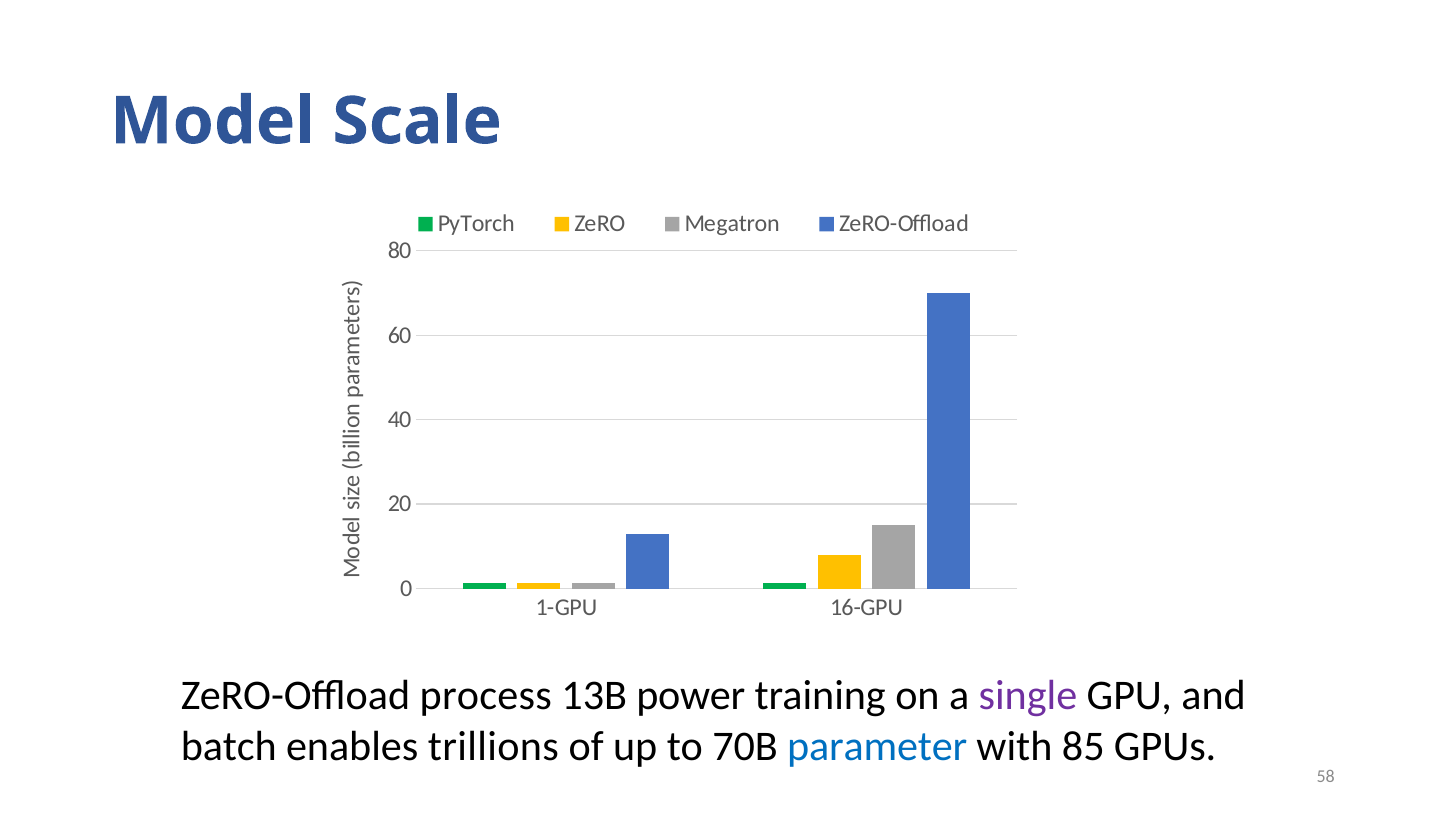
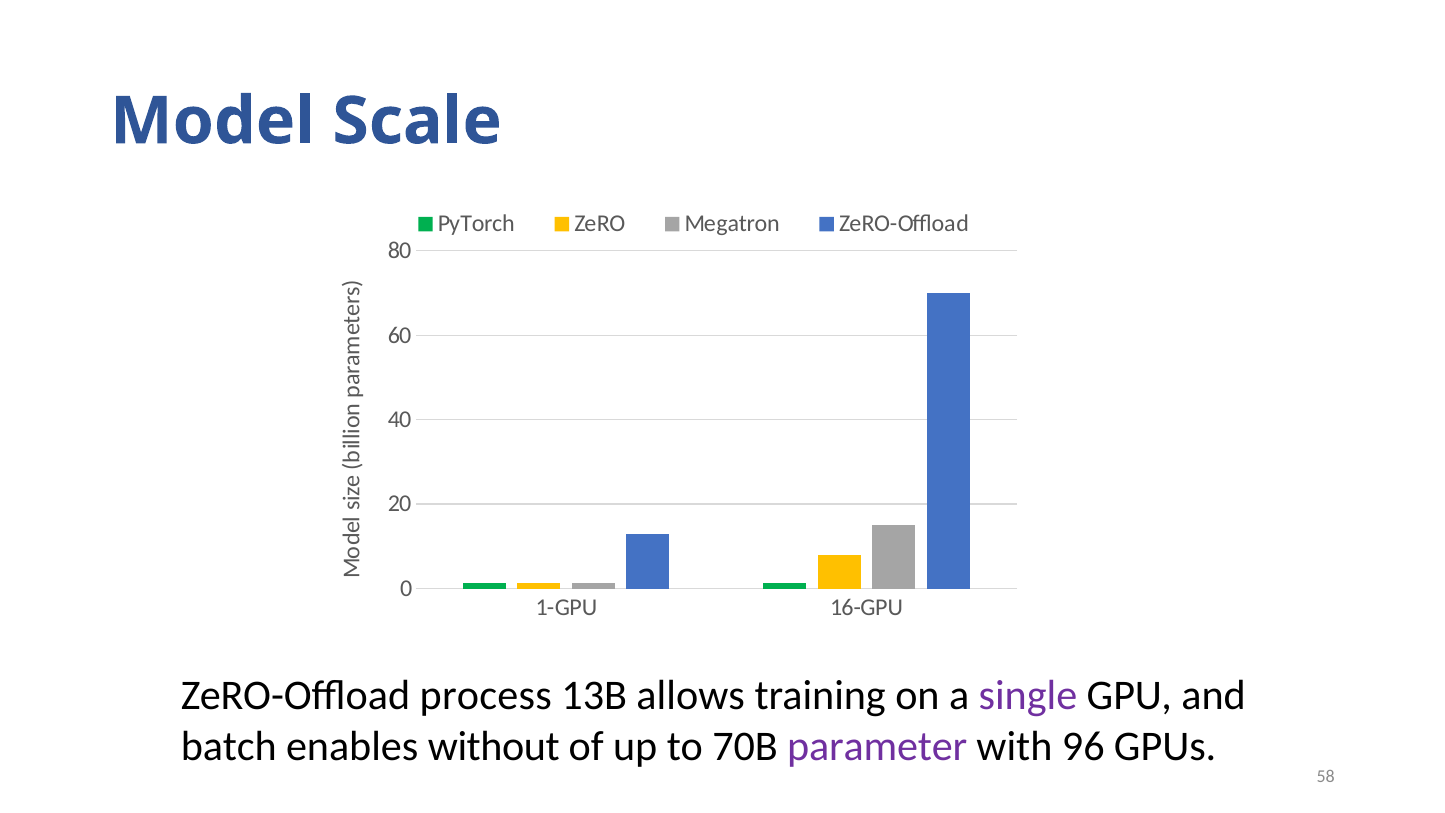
power: power -> allows (691, 695)
trillions: trillions -> without (494, 746)
parameter colour: blue -> purple (877, 746)
85: 85 -> 96 (1083, 746)
